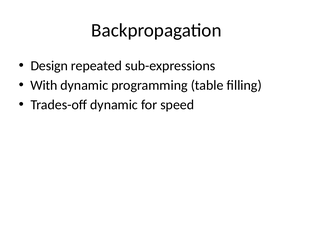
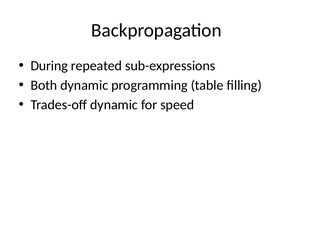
Design: Design -> During (49, 66)
With: With -> Both (44, 85)
